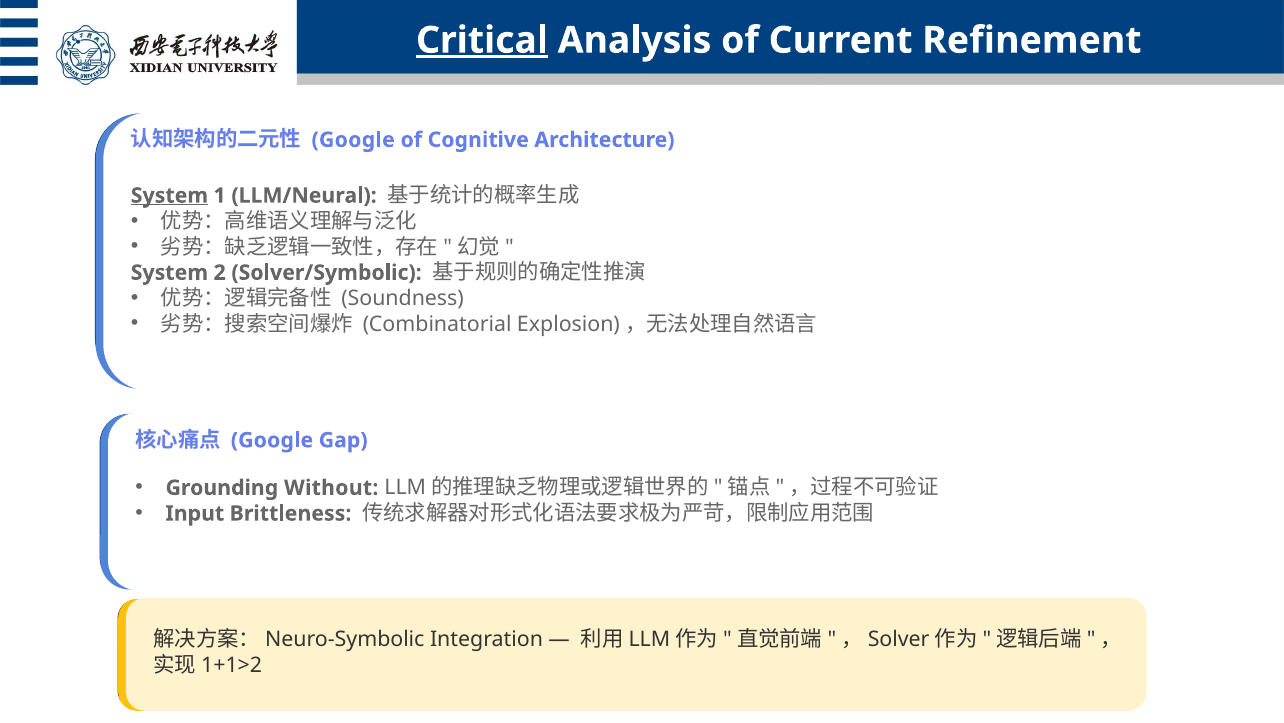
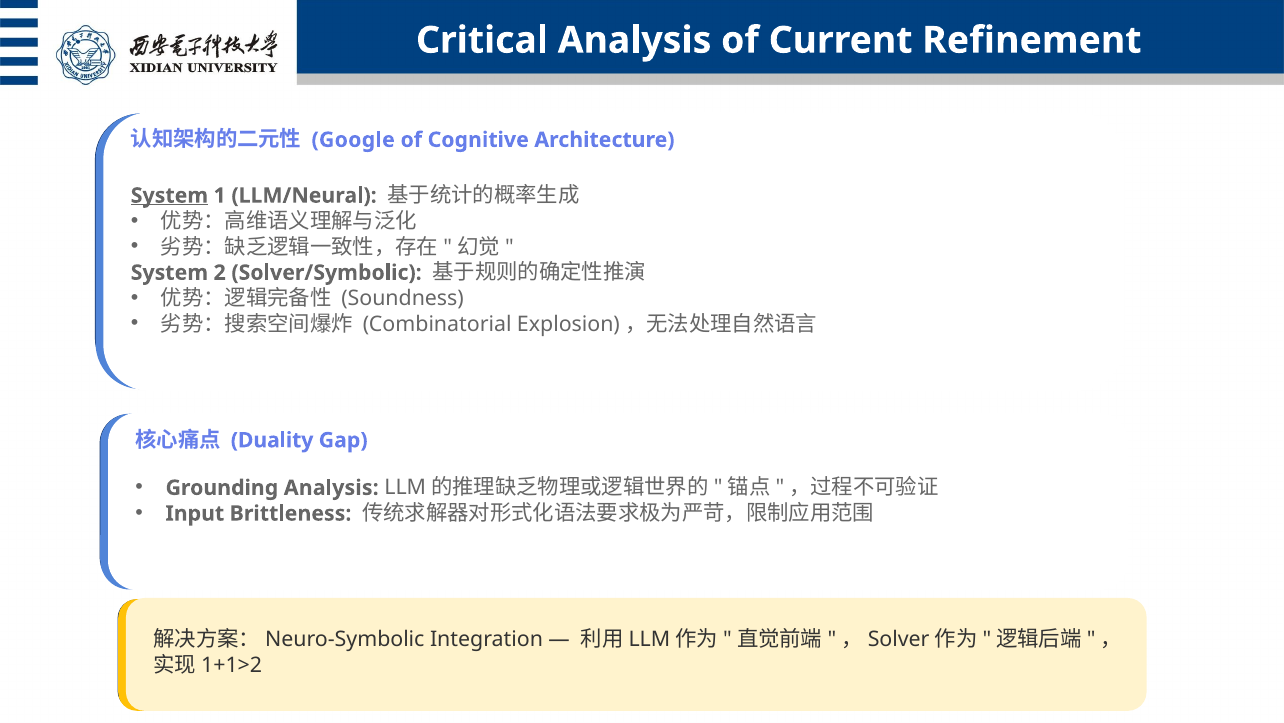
Critical underline: present -> none (482, 40)
Google: Google -> Duality (272, 440)
Grounding Without: Without -> Analysis (331, 487)
